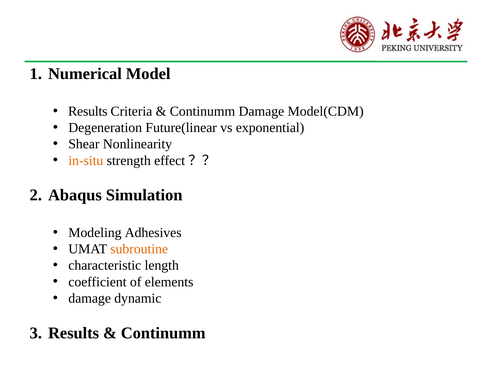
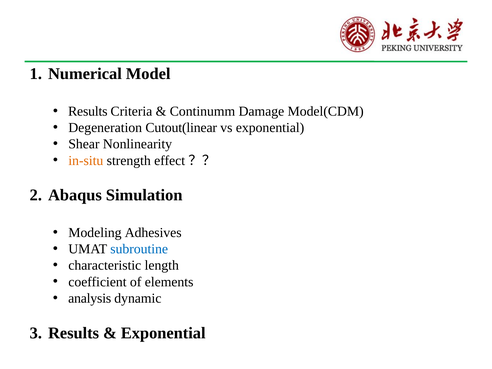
Future(linear: Future(linear -> Cutout(linear (181, 128)
subroutine colour: orange -> blue (139, 249)
damage: damage -> analysis (90, 298)
Continumm: Continumm -> Exponential (163, 333)
